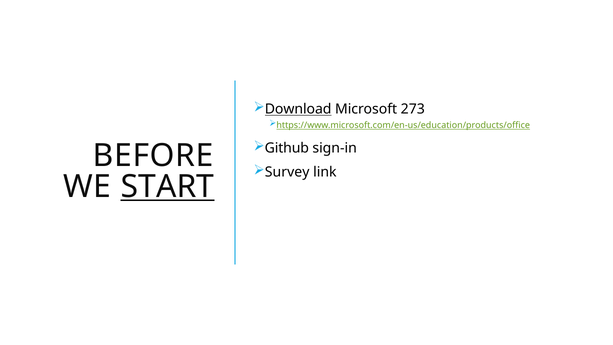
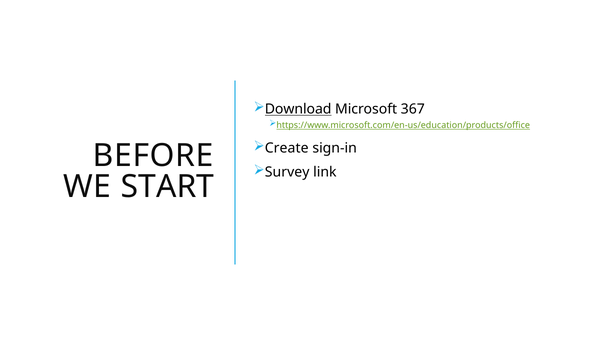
273: 273 -> 367 (413, 109)
Github: Github -> Create (287, 148)
START underline: present -> none (167, 186)
